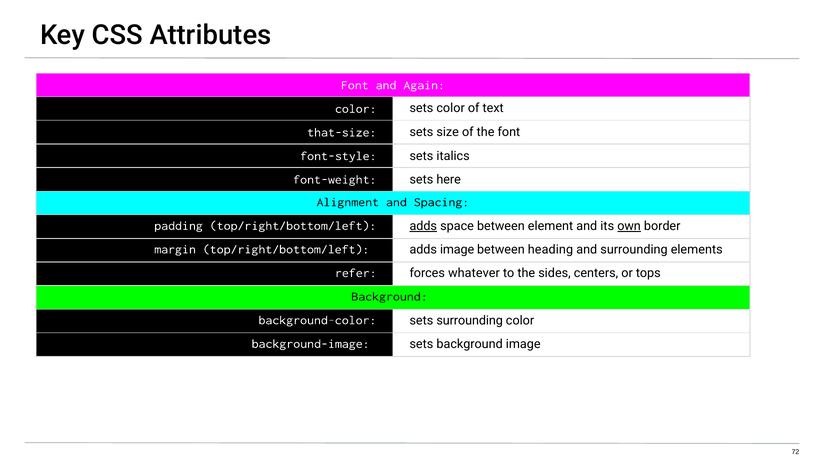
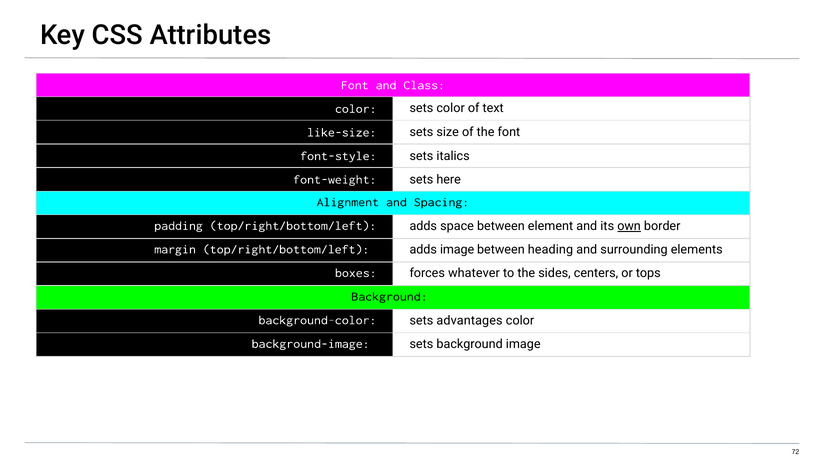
Again: Again -> Class (424, 85)
that-size: that-size -> like-size (342, 132)
adds underline: present -> none (423, 226)
refer: refer -> boxes (356, 273)
sets surrounding: surrounding -> advantages (470, 320)
